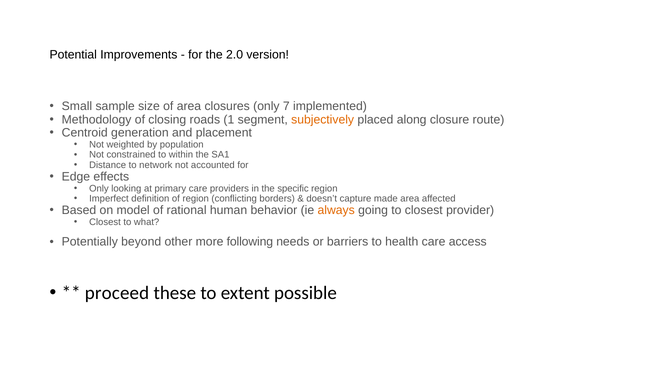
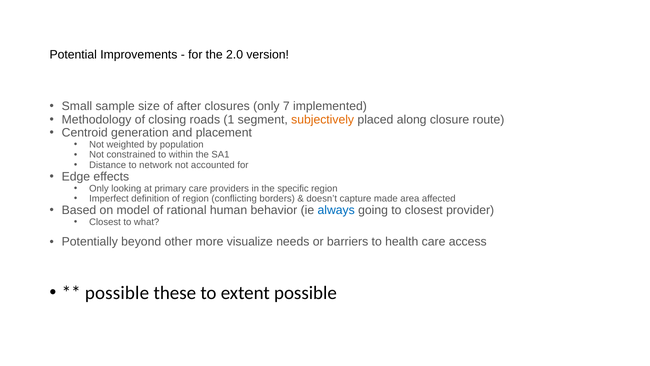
of area: area -> after (189, 106)
always colour: orange -> blue (336, 210)
following: following -> visualize (250, 242)
proceed: proceed -> possible (117, 293)
